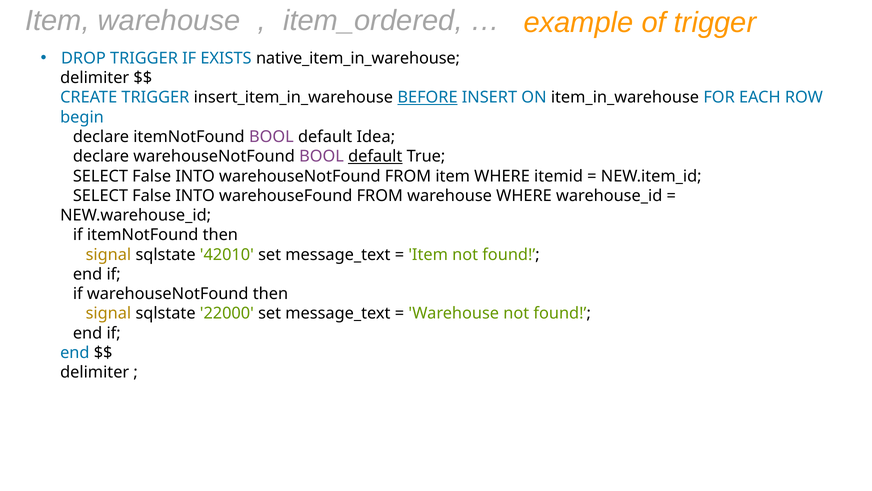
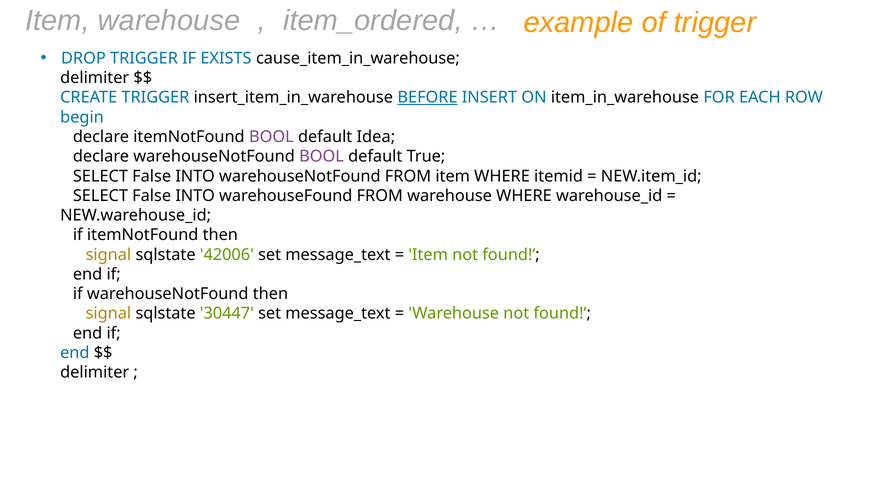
native_item_in_warehouse: native_item_in_warehouse -> cause_item_in_warehouse (358, 58)
default underline: present -> none (375, 156)
42010: 42010 -> 42006 (227, 254)
22000: 22000 -> 30447 (227, 313)
